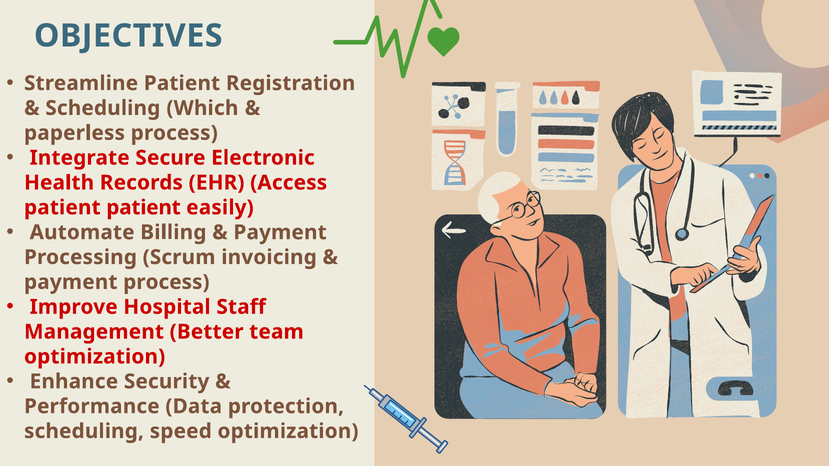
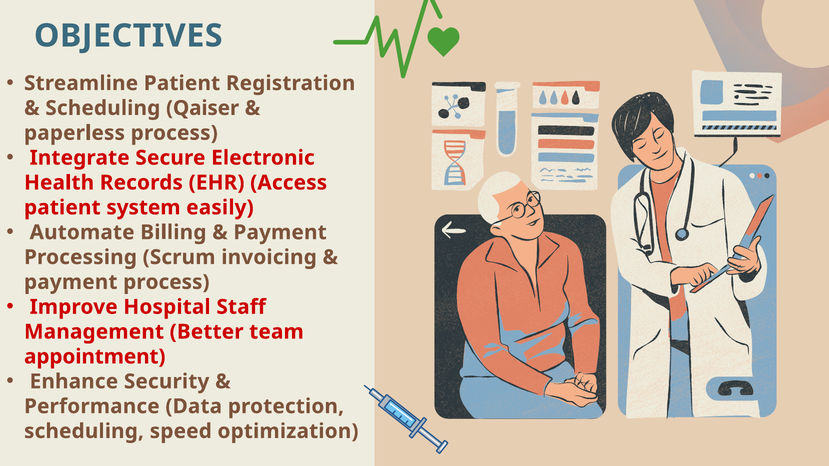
Which: Which -> Qaiser (203, 108)
patient patient: patient -> system (143, 208)
optimization: optimization -> appointment (95, 357)
